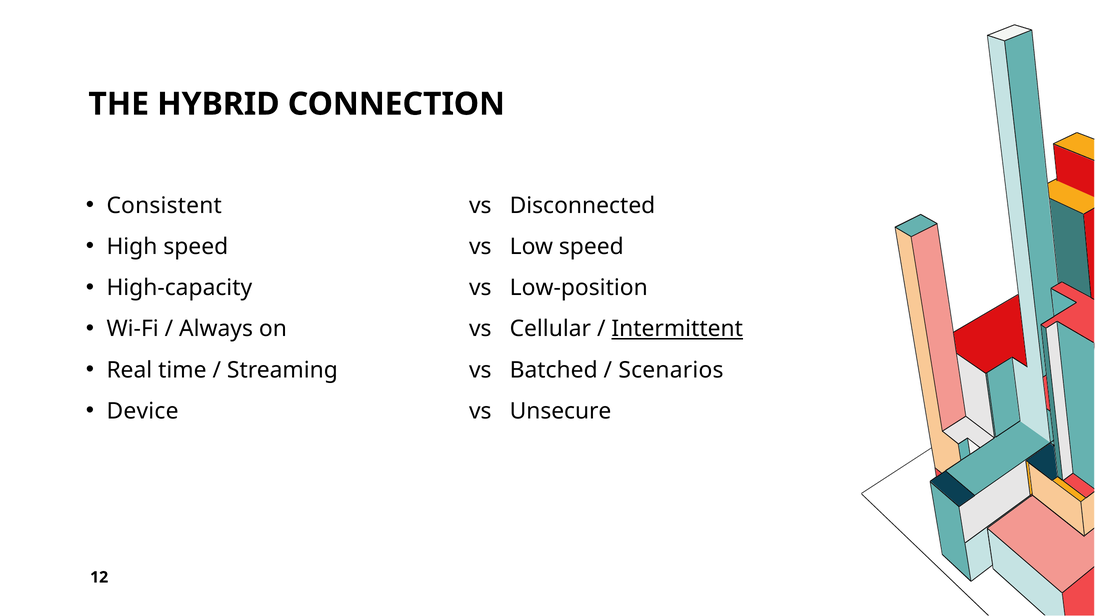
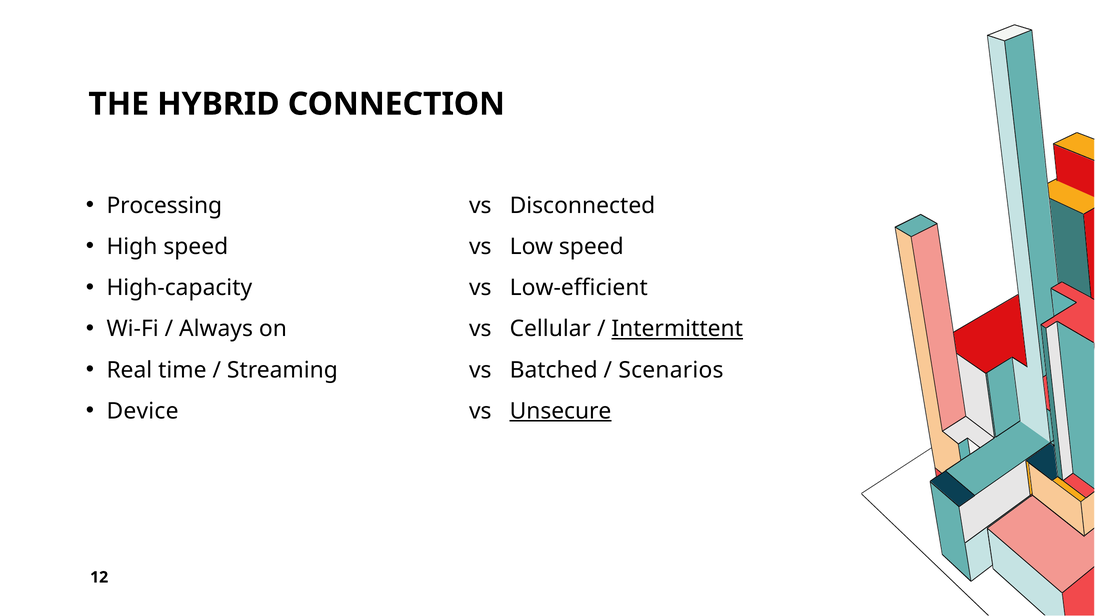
Consistent: Consistent -> Processing (164, 206)
Low-position: Low-position -> Low-efficient (579, 288)
Unsecure underline: none -> present (561, 411)
